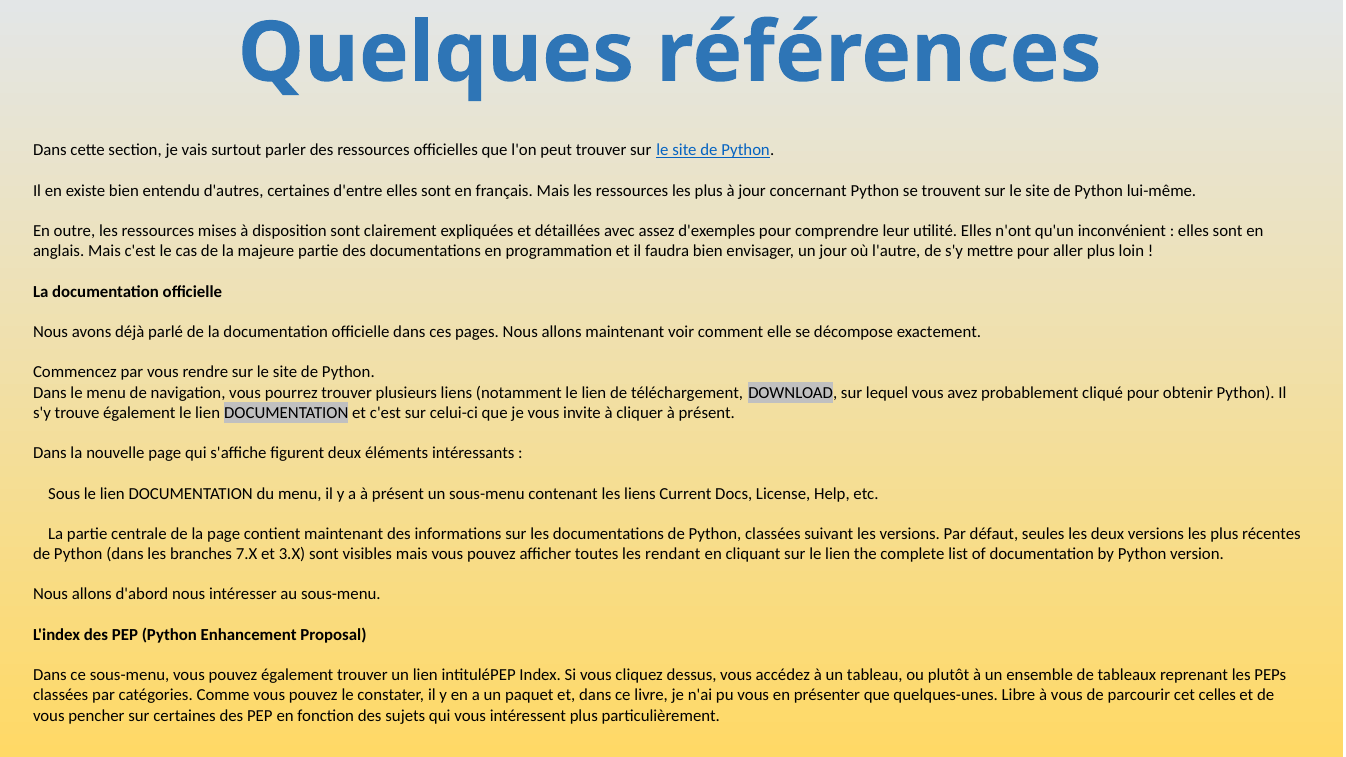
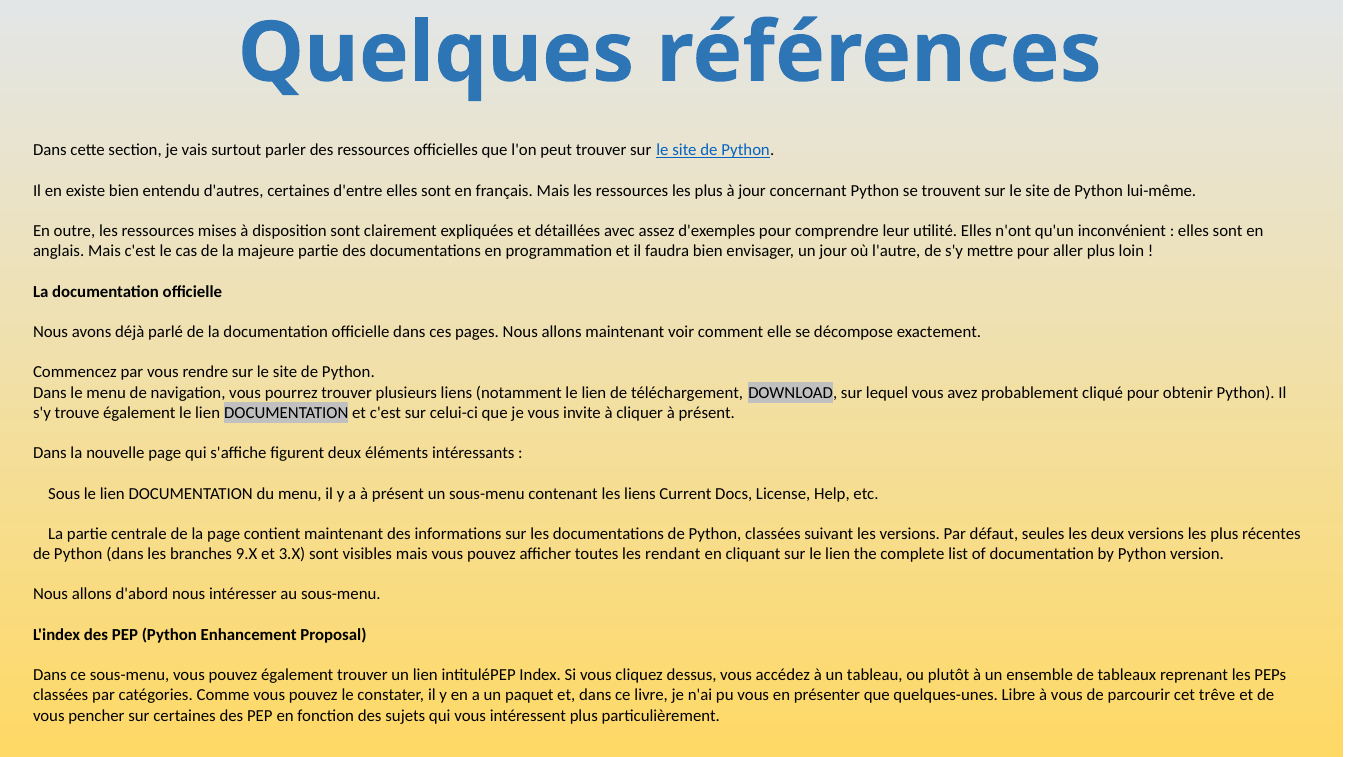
7.X: 7.X -> 9.X (247, 554)
celles: celles -> trêve (1217, 695)
